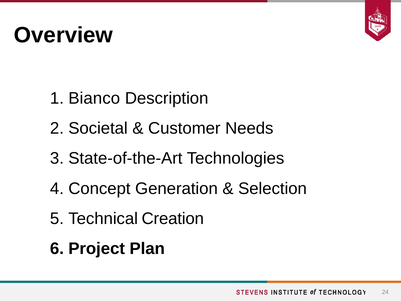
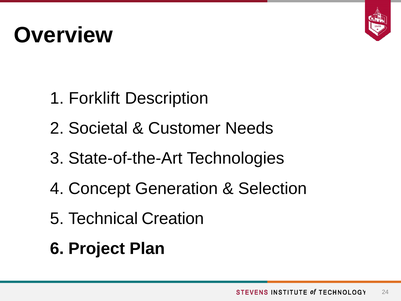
Bianco: Bianco -> Forklift (94, 98)
